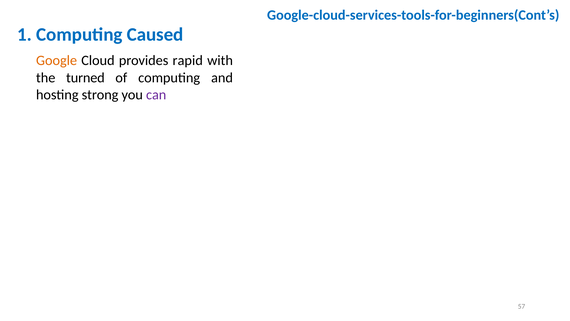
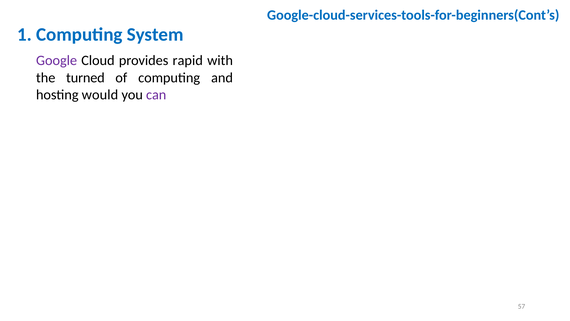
Caused: Caused -> System (155, 35)
Google colour: orange -> purple (57, 61)
strong: strong -> would (100, 95)
